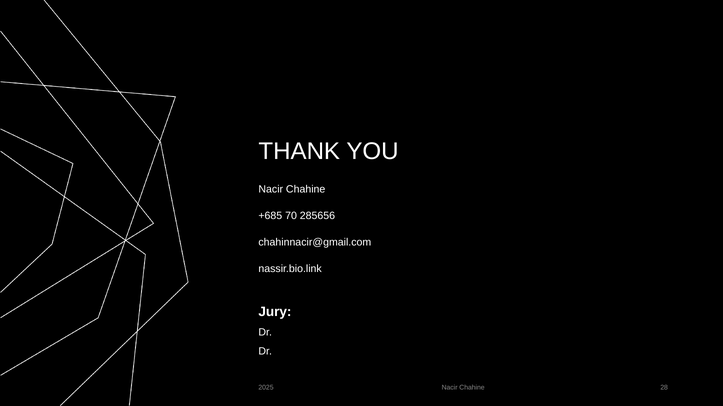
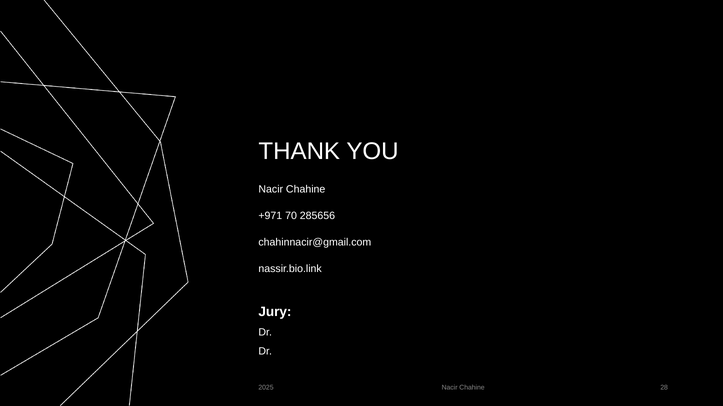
+685: +685 -> +971 (270, 216)
